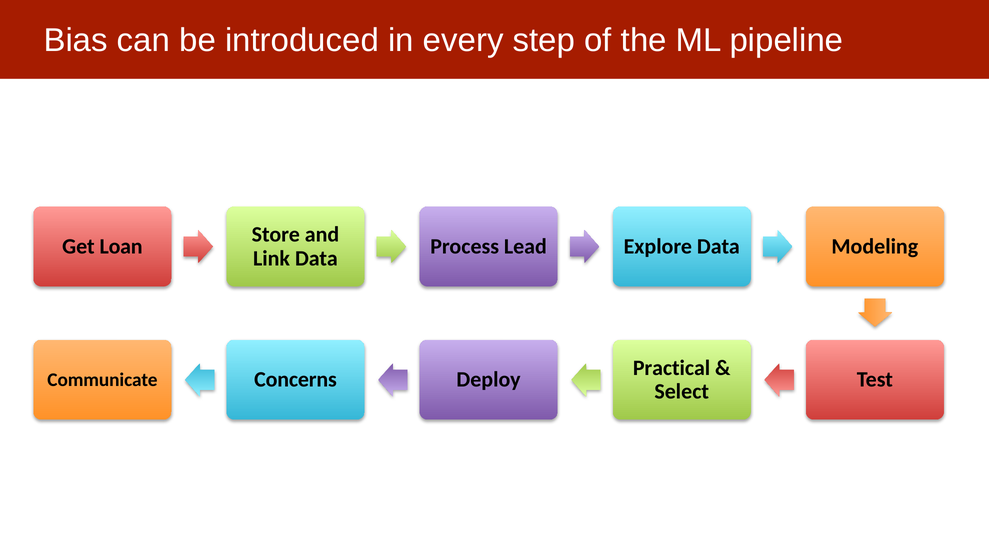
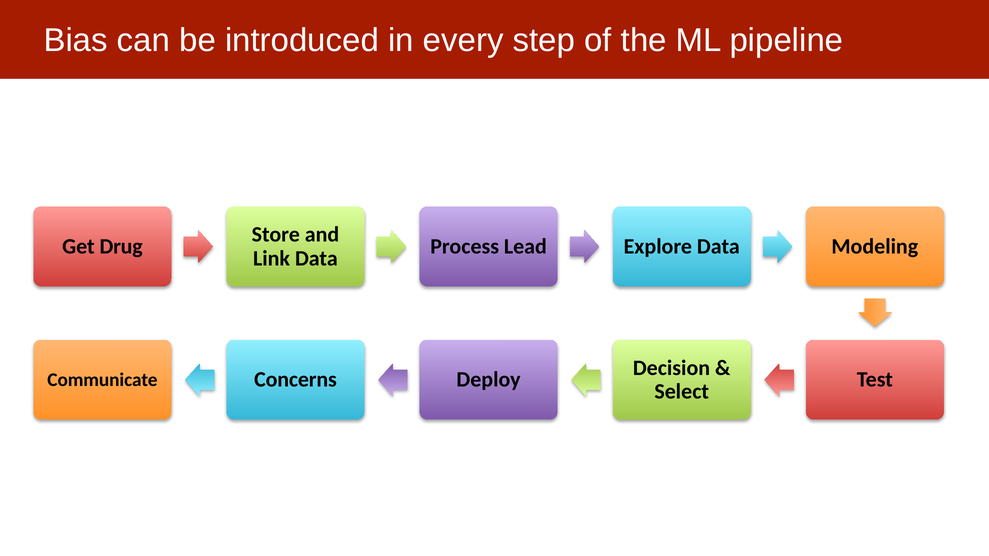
Loan: Loan -> Drug (121, 247)
Practical: Practical -> Decision (671, 368)
